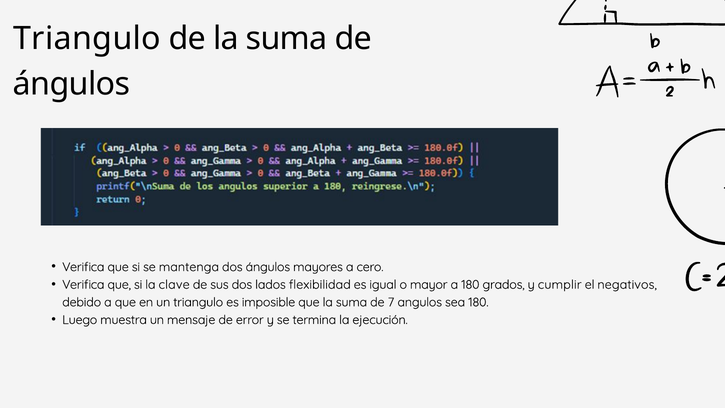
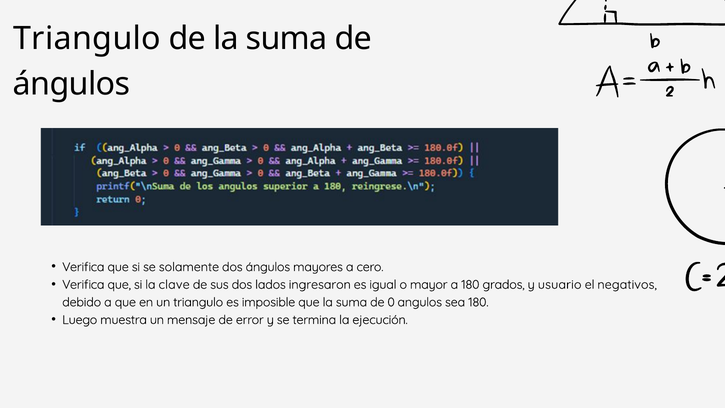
mantenga: mantenga -> solamente (189, 267)
flexibilidad: flexibilidad -> ingresaron (320, 284)
cumplir: cumplir -> usuario (560, 284)
7: 7 -> 0 (391, 302)
